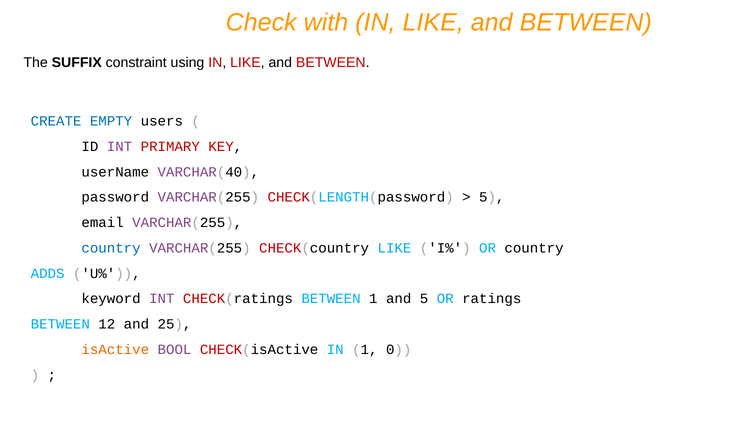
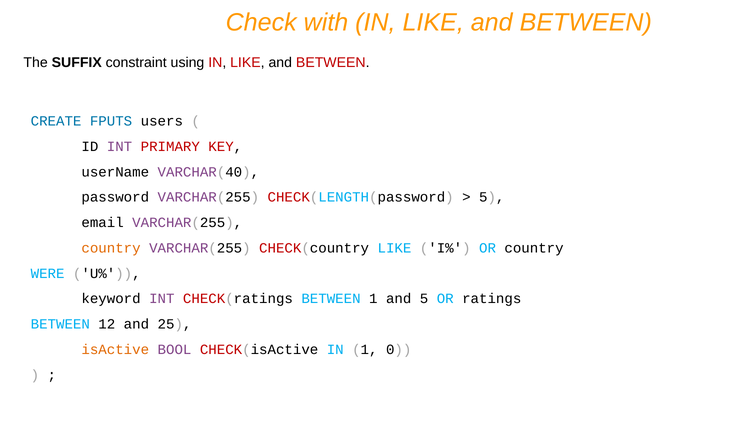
EMPTY: EMPTY -> FPUTS (111, 121)
country colour: blue -> orange (111, 248)
ADDS: ADDS -> WERE (48, 273)
